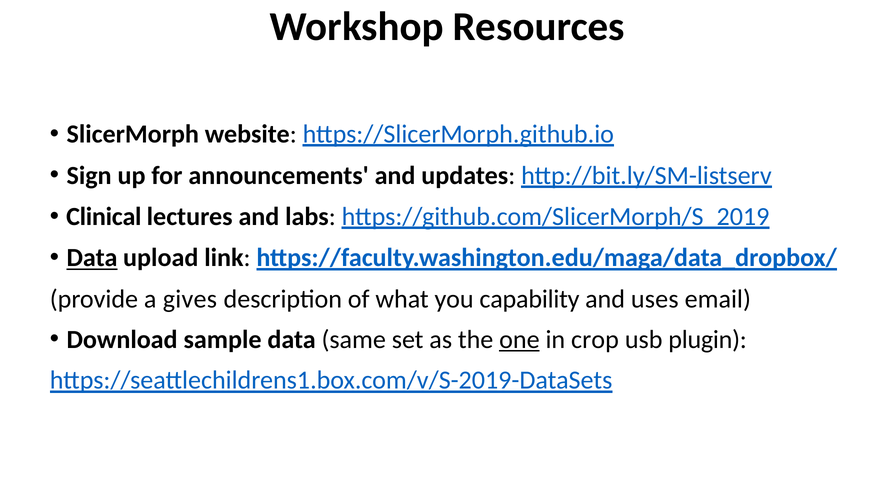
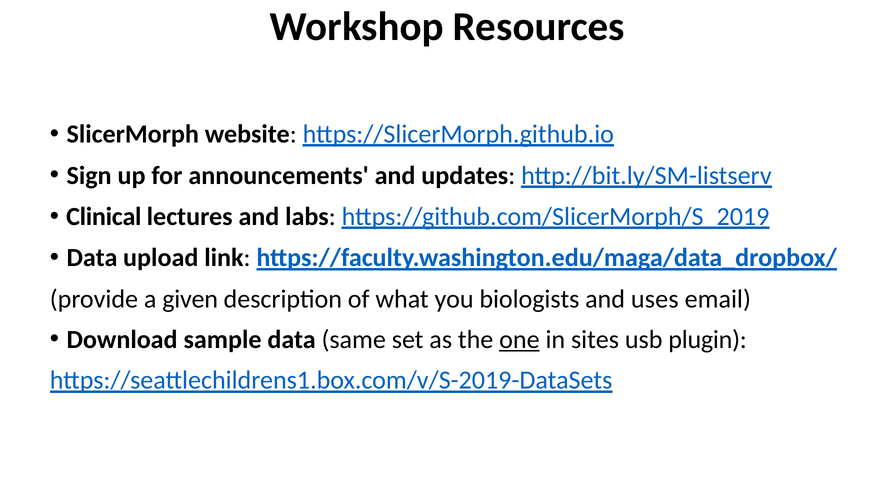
Data underline: present -> none (92, 258)
gives: gives -> given (190, 299)
capability: capability -> biologists (529, 299)
crop: crop -> sites (595, 340)
